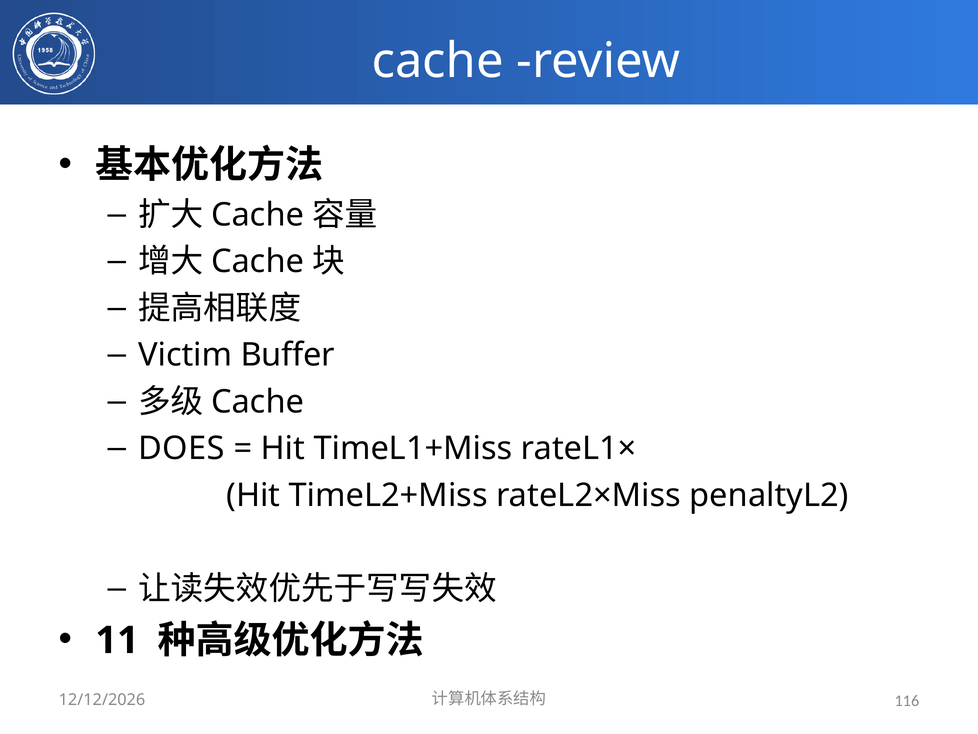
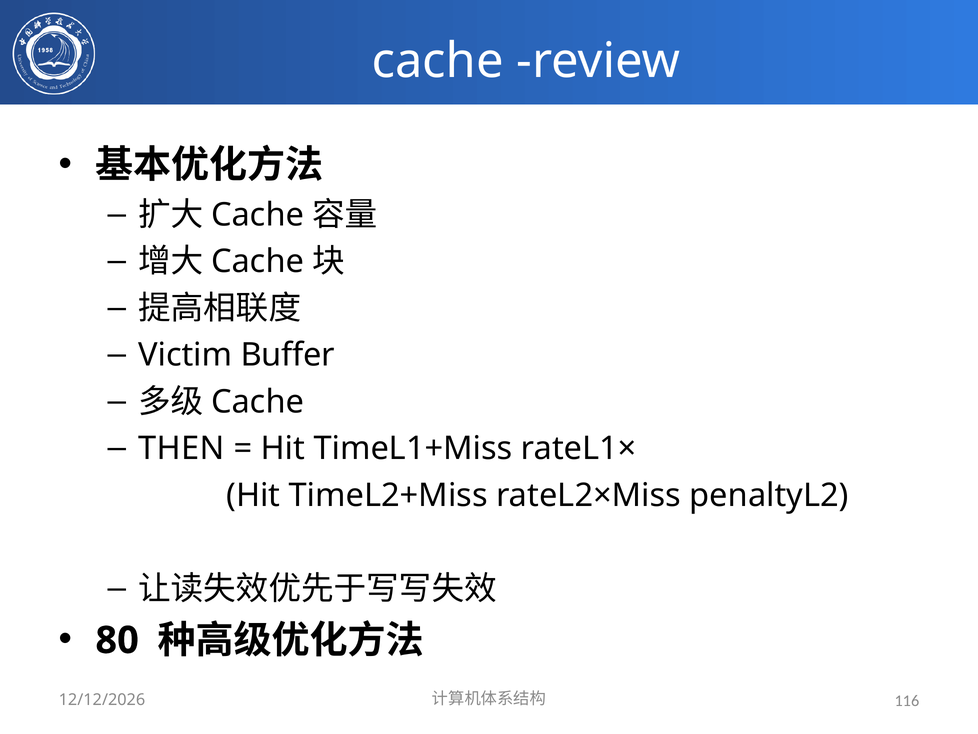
DOES: DOES -> THEN (182, 448)
11: 11 -> 80 (117, 640)
